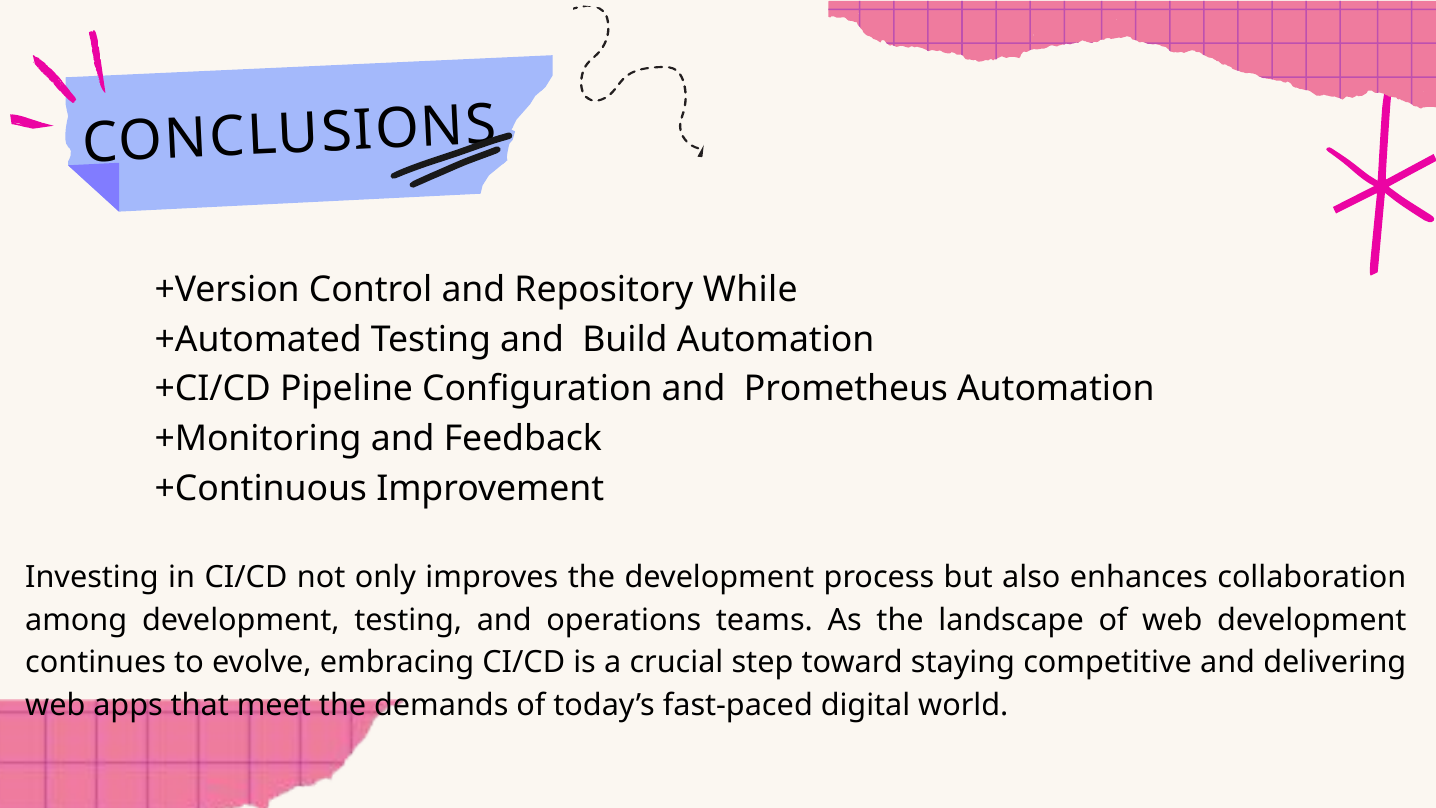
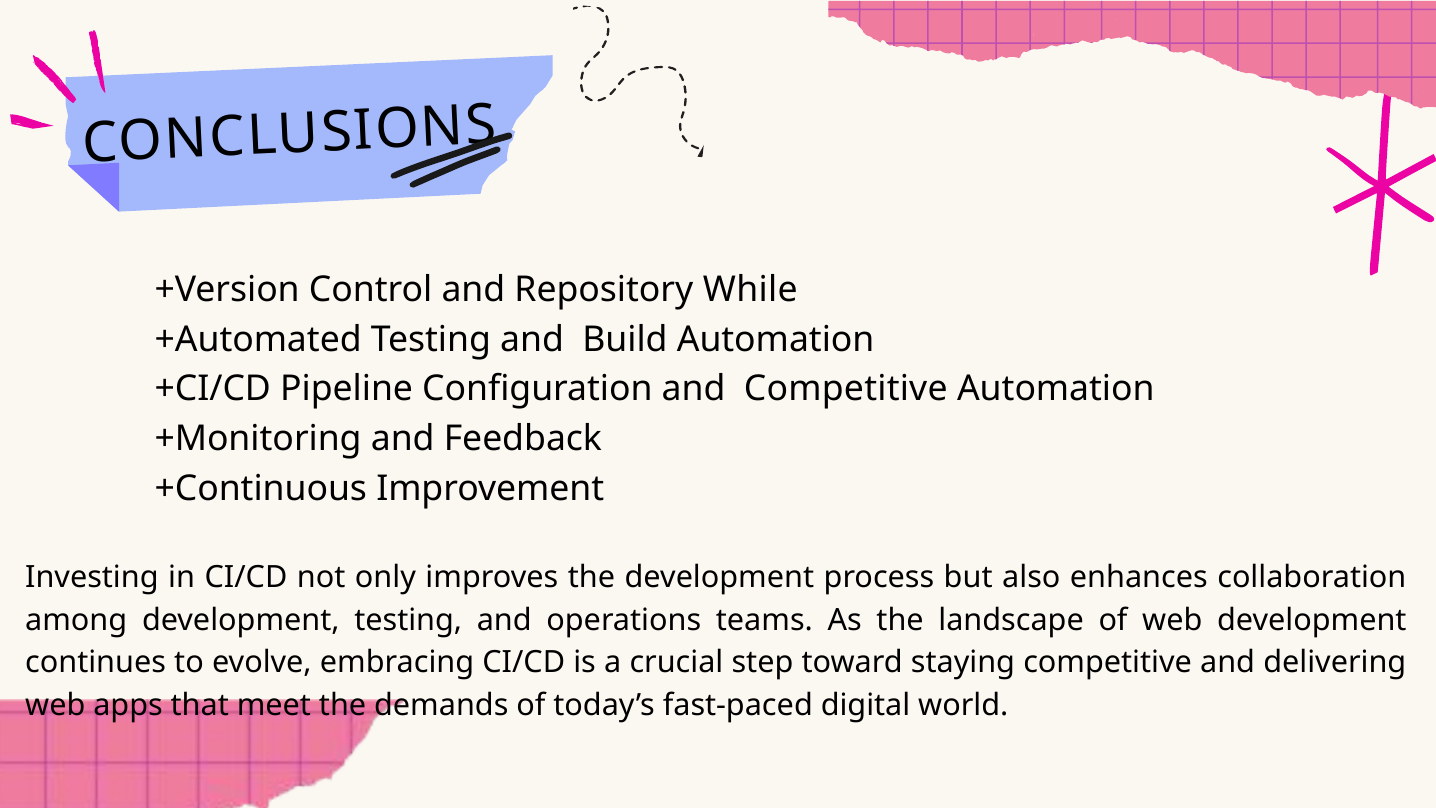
and Prometheus: Prometheus -> Competitive (846, 389)
